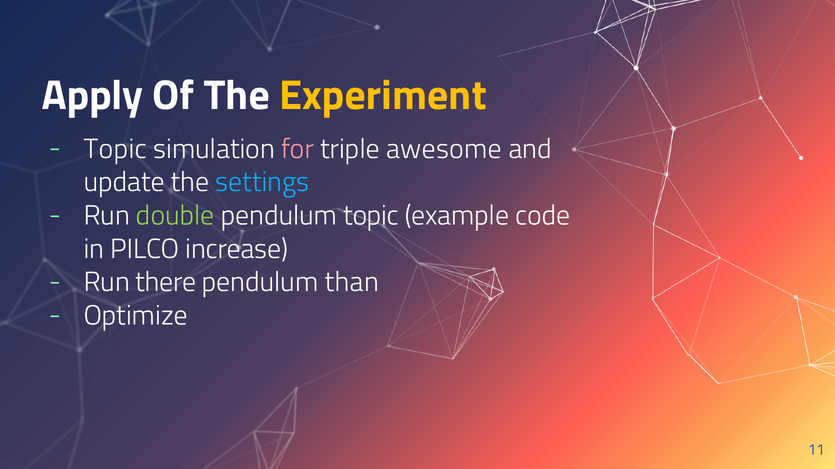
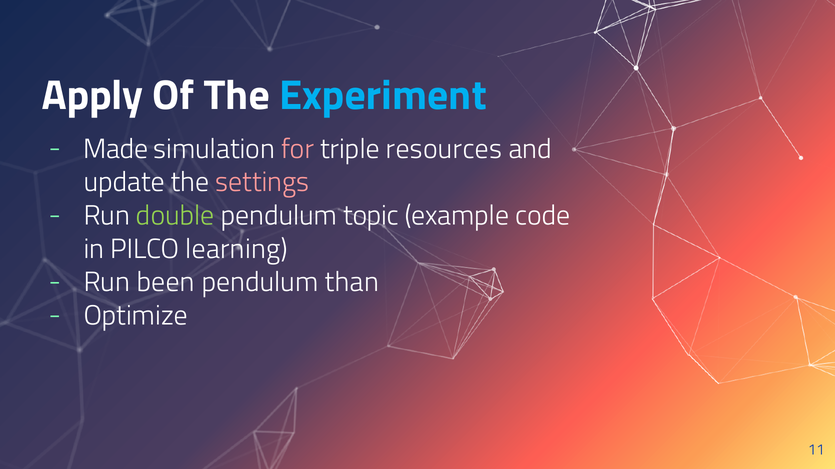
Experiment colour: yellow -> light blue (383, 96)
Topic: Topic -> Made (116, 149)
awesome: awesome -> resources (444, 149)
settings colour: light blue -> pink (262, 183)
increase: increase -> learning (237, 249)
there: there -> been (166, 283)
